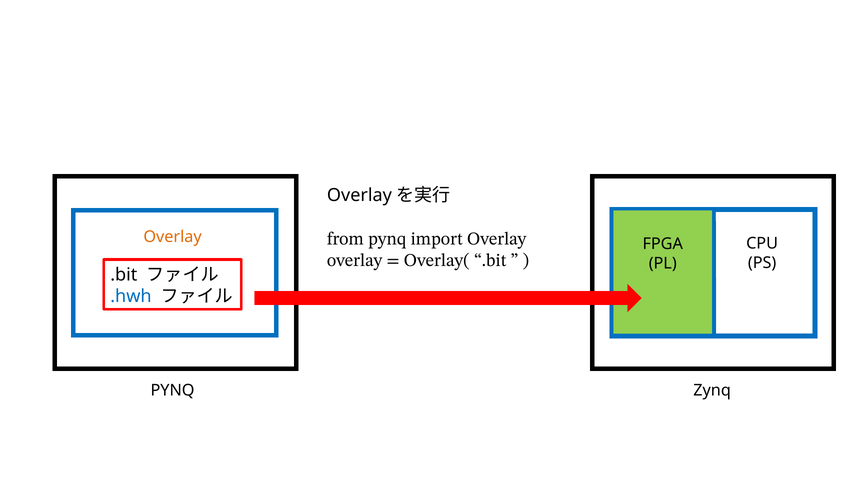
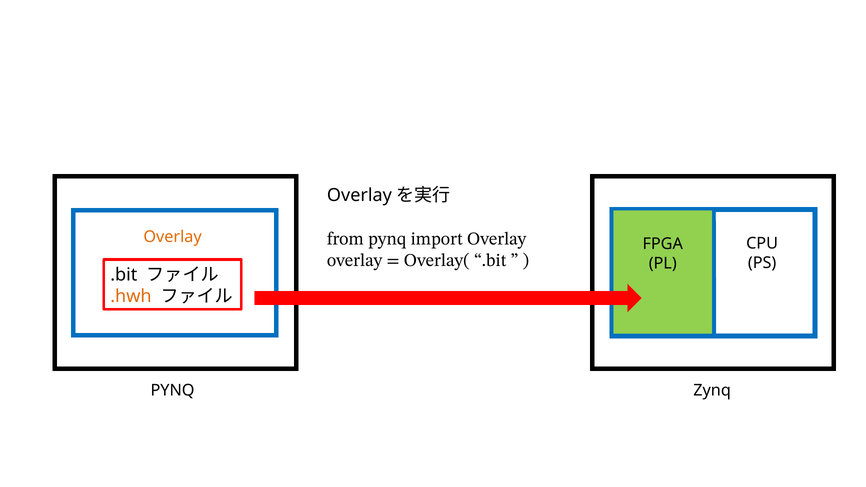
.hwh colour: blue -> orange (131, 297)
